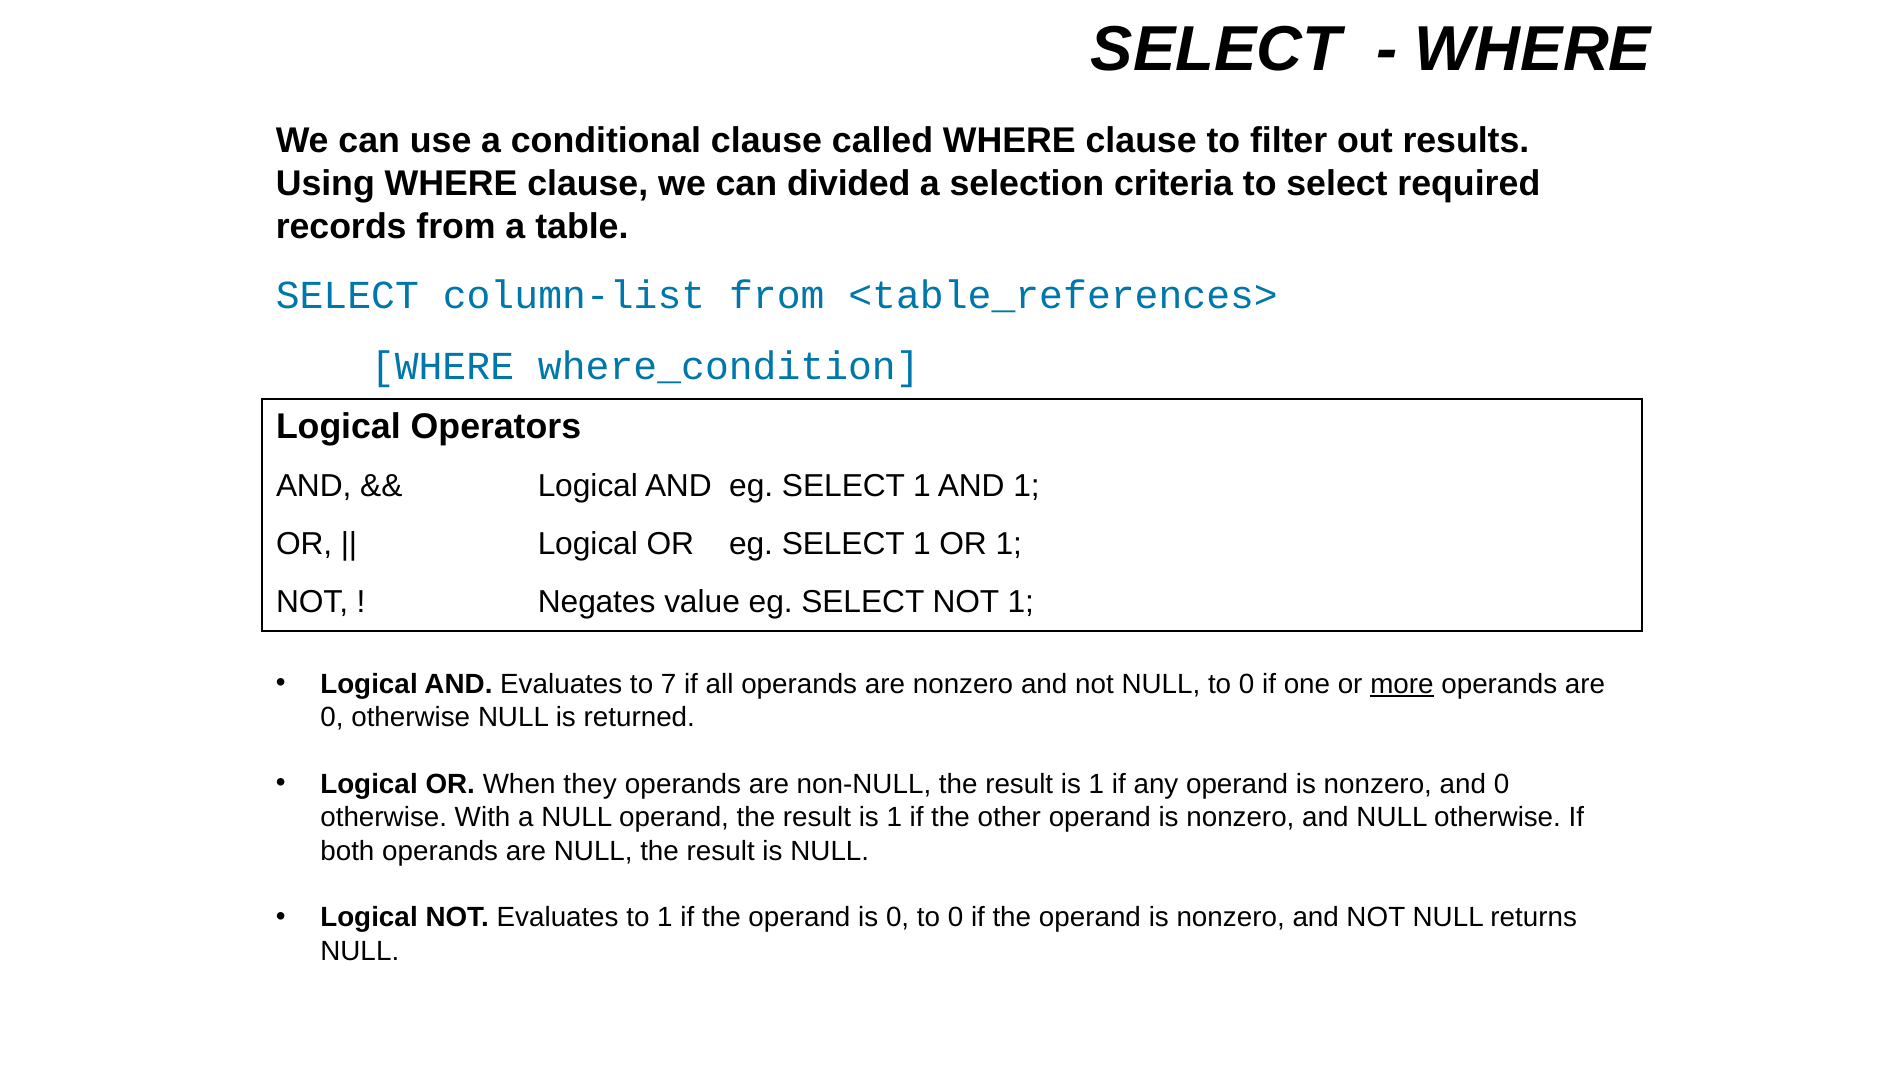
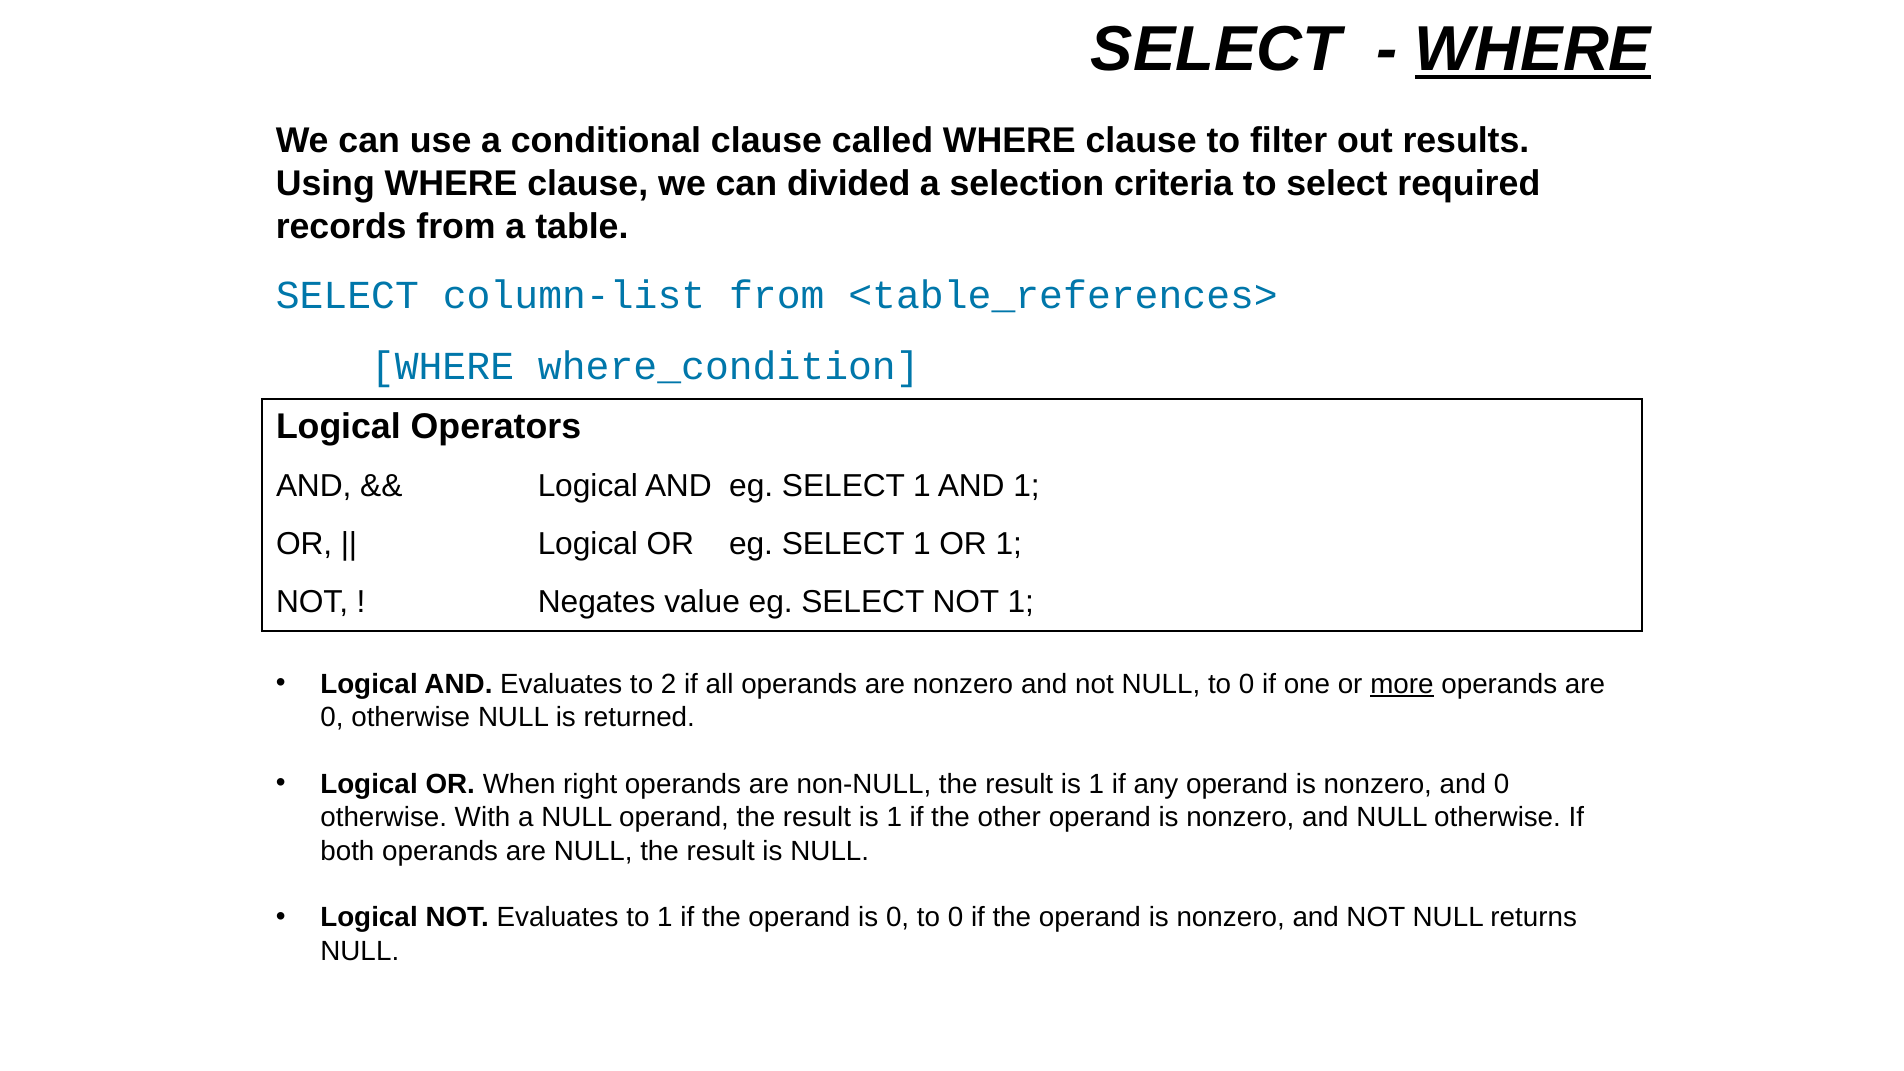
WHERE underline: none -> present (1533, 50)
7: 7 -> 2 (669, 684)
they: they -> right (590, 784)
